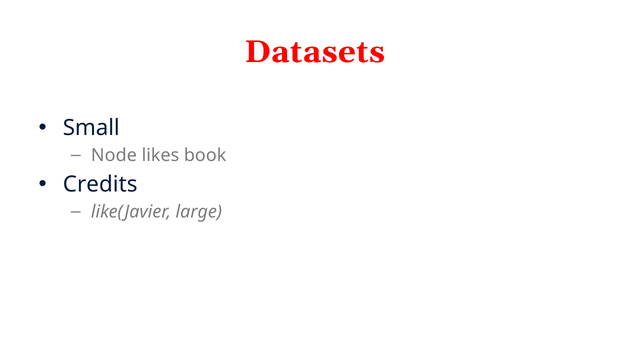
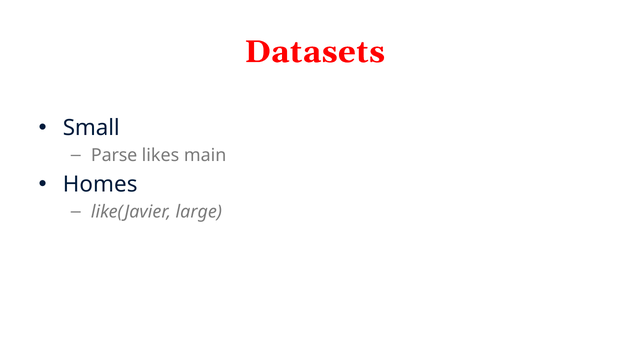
Node: Node -> Parse (114, 156)
book: book -> main (205, 156)
Credits: Credits -> Homes (100, 185)
